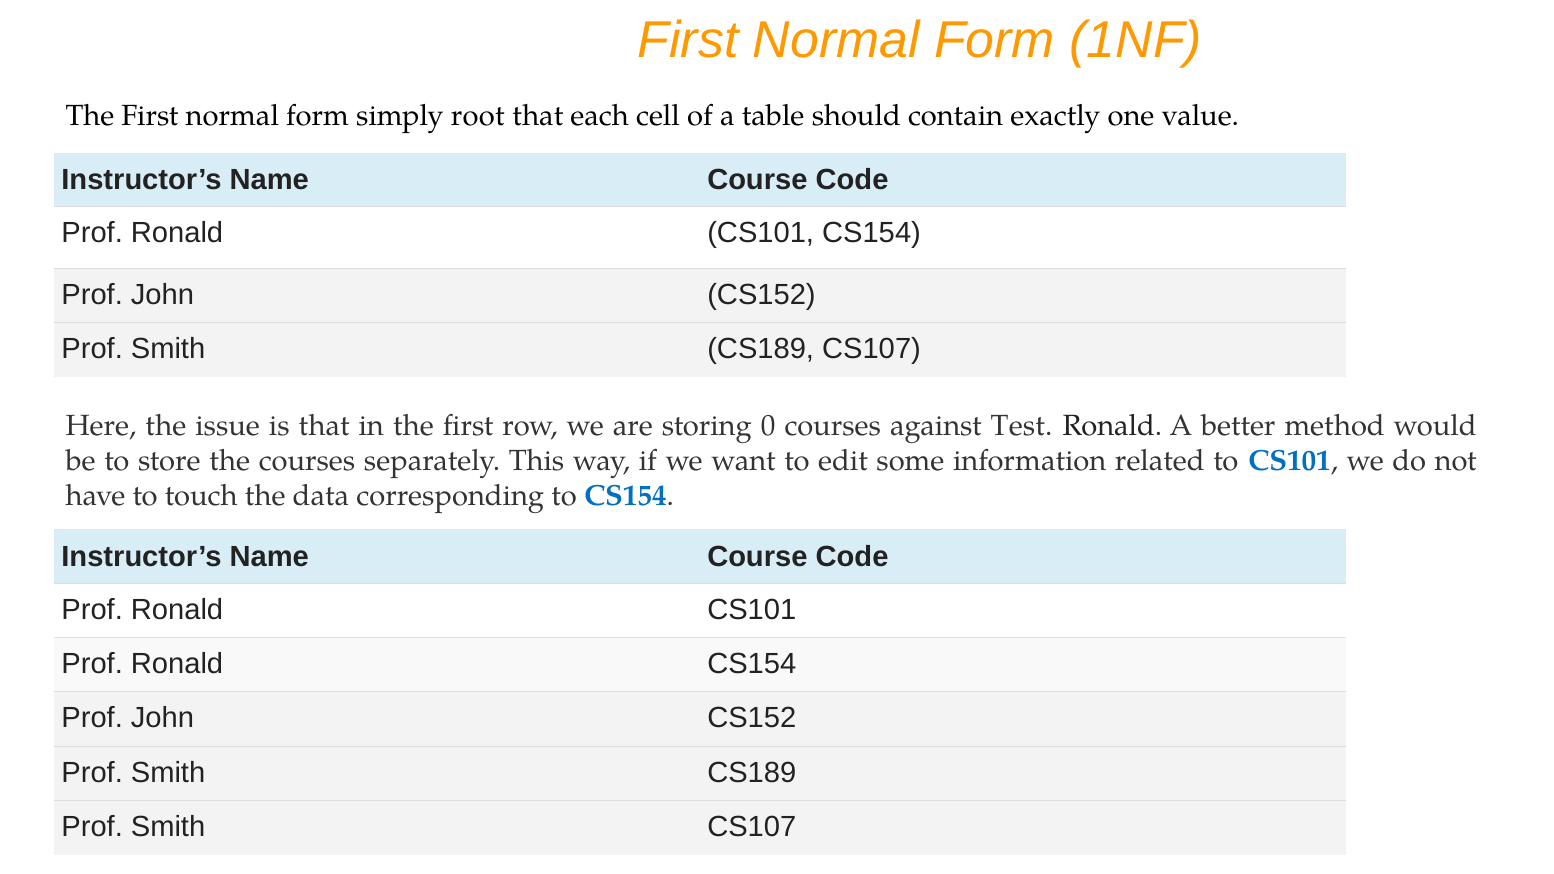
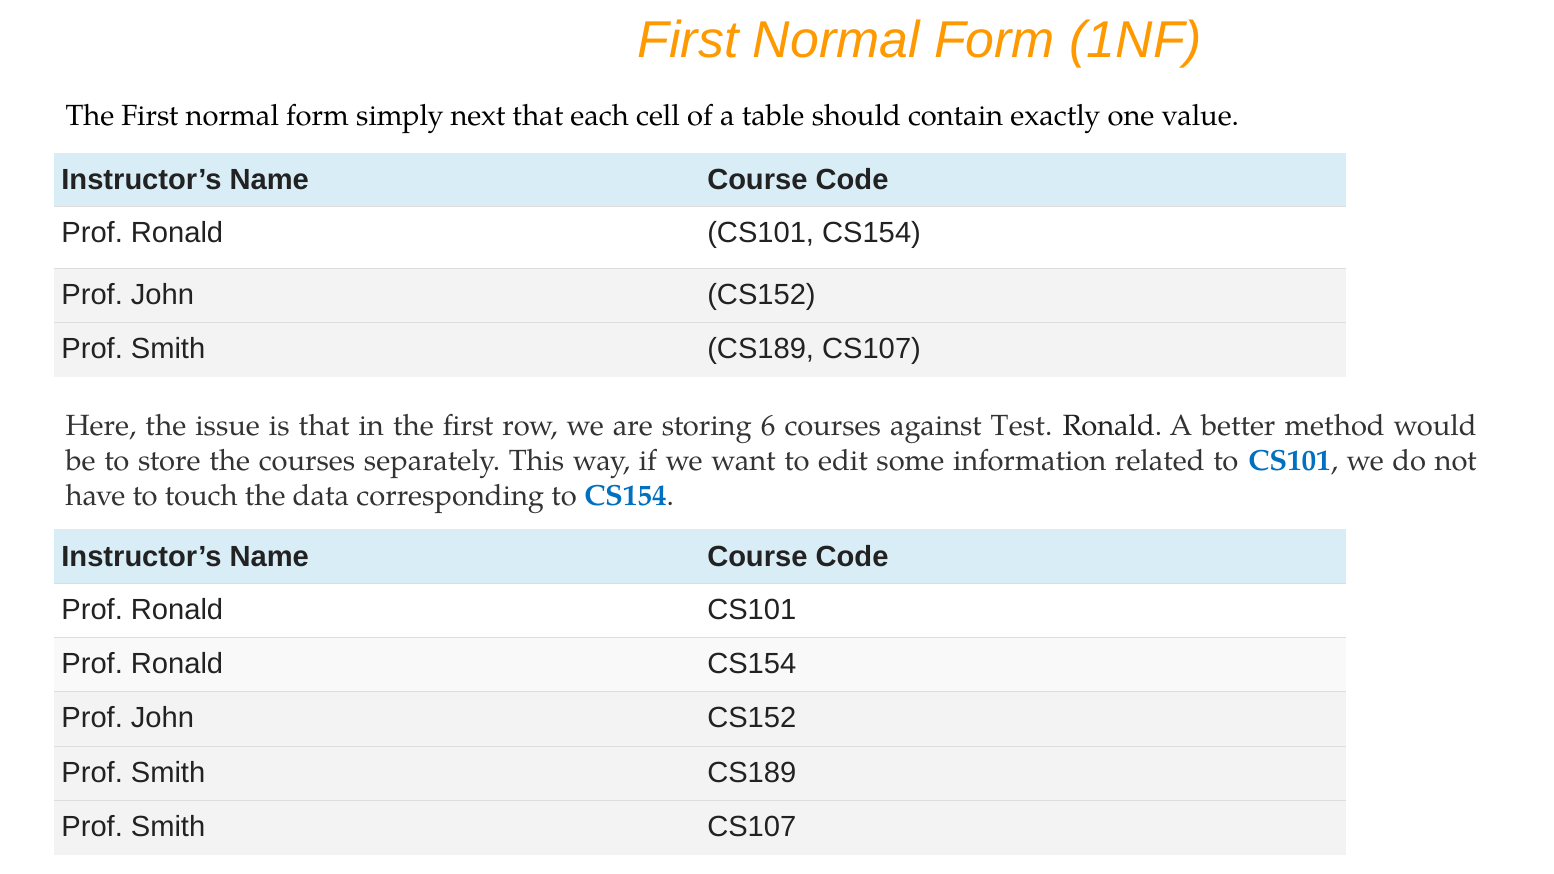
root: root -> next (478, 116)
0: 0 -> 6 (768, 426)
